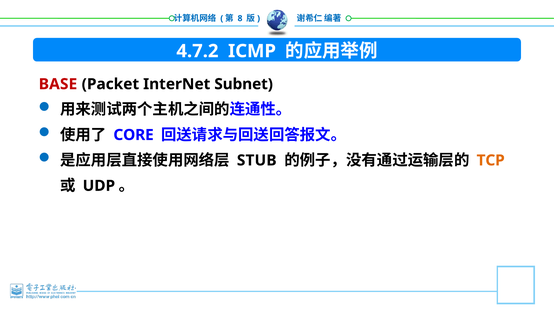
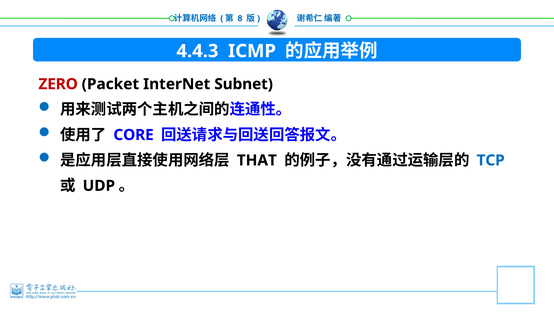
4.7.2: 4.7.2 -> 4.4.3 (197, 51)
BASE: BASE -> ZERO (58, 84)
STUB: STUB -> THAT (257, 160)
TCP colour: orange -> blue (491, 160)
